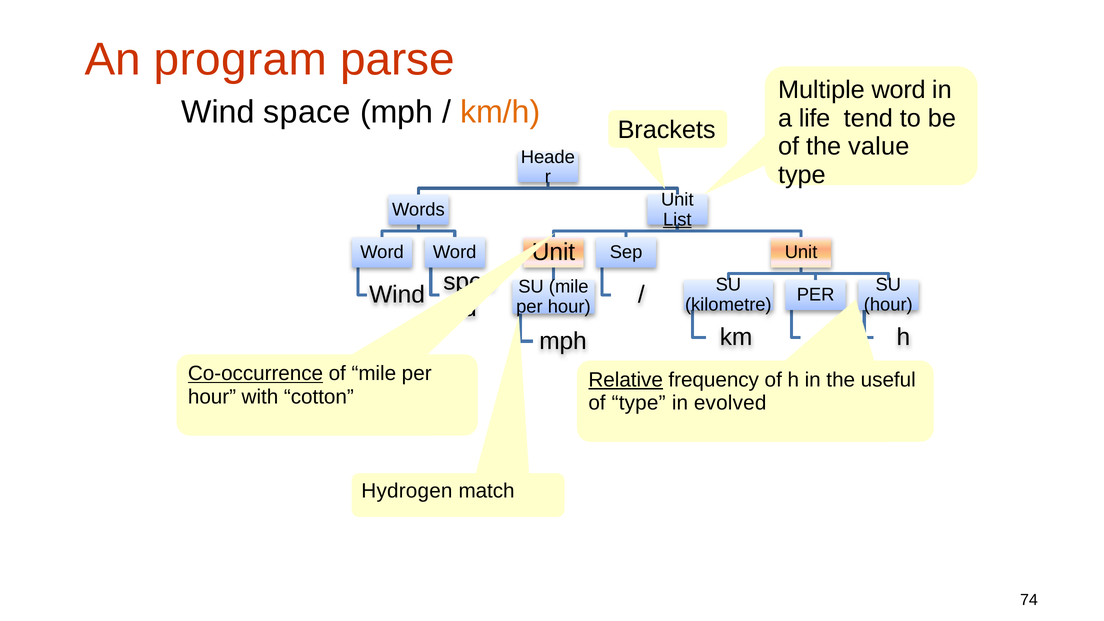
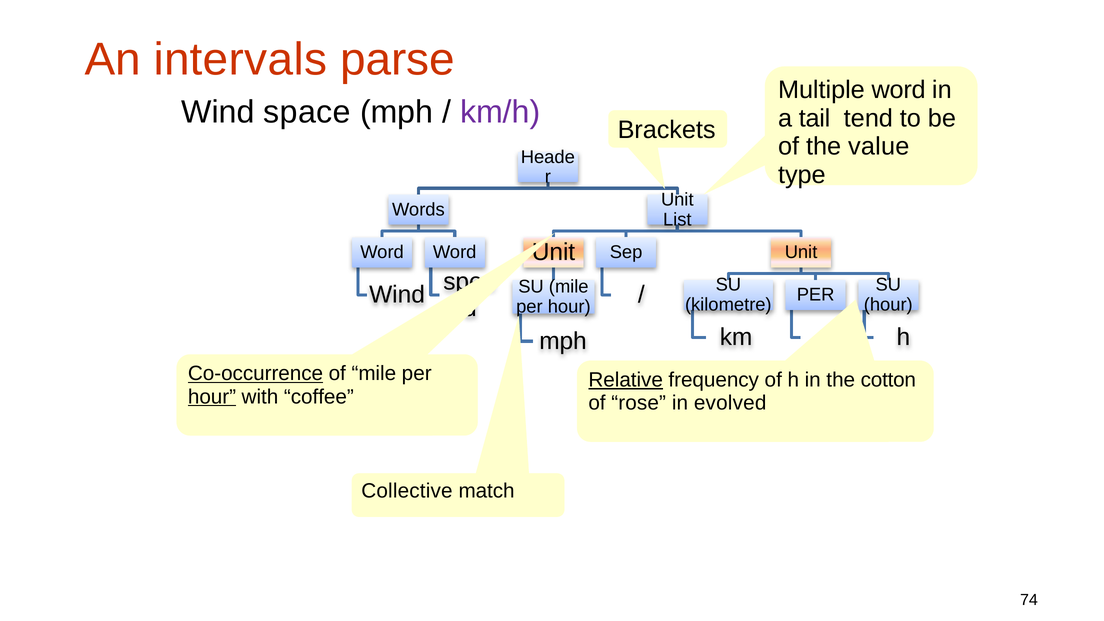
program: program -> intervals (240, 60)
km/h colour: orange -> purple (500, 112)
life: life -> tail (815, 118)
List underline: present -> none (677, 220)
useful: useful -> cotton (888, 380)
hour underline: none -> present (212, 397)
cotton: cotton -> coffee (319, 397)
of type: type -> rose (639, 403)
Hydrogen: Hydrogen -> Collective (407, 491)
